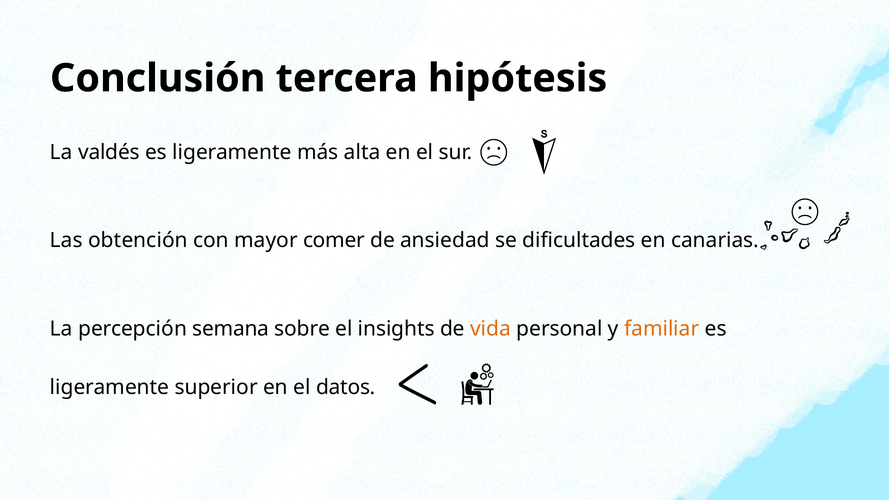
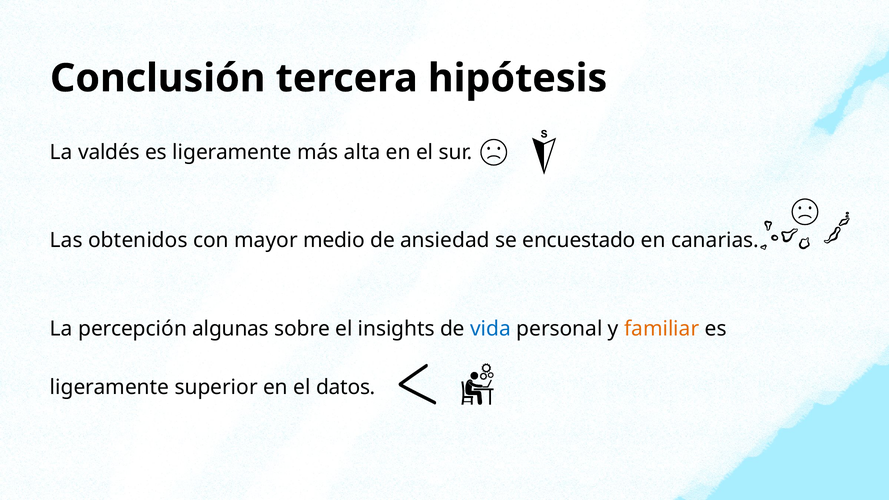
obtención: obtención -> obtenidos (138, 241)
comer: comer -> medio (334, 241)
dificultades: dificultades -> encuestado (579, 241)
semana: semana -> algunas (231, 329)
vida colour: orange -> blue (491, 329)
